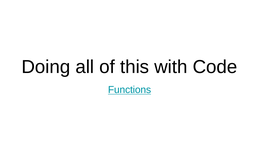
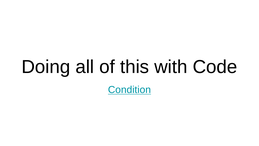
Functions: Functions -> Condition (129, 90)
